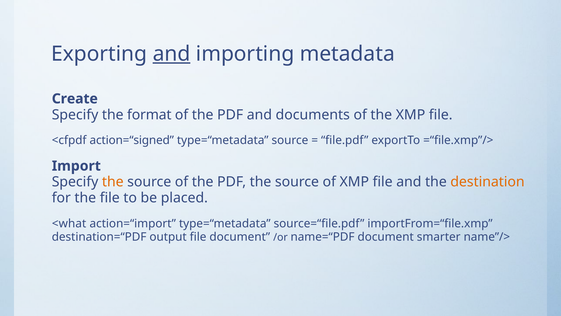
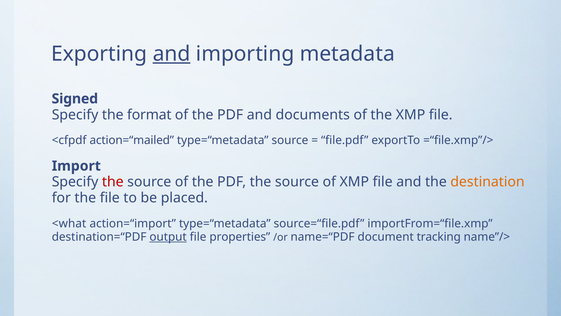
Create: Create -> Signed (75, 99)
action=“signed: action=“signed -> action=“mailed (132, 140)
the colour: orange -> red (113, 182)
output underline: none -> present (168, 237)
file document: document -> properties (240, 237)
smarter: smarter -> tracking (439, 237)
